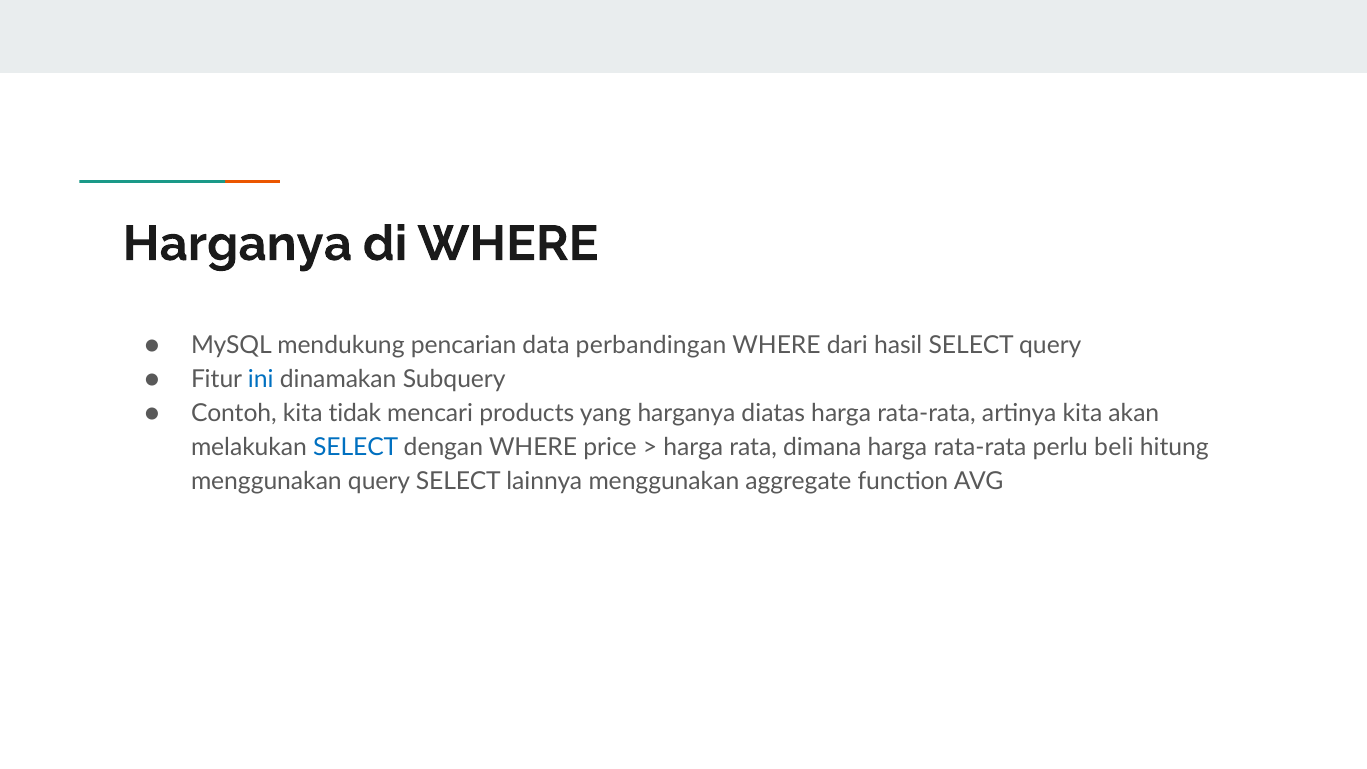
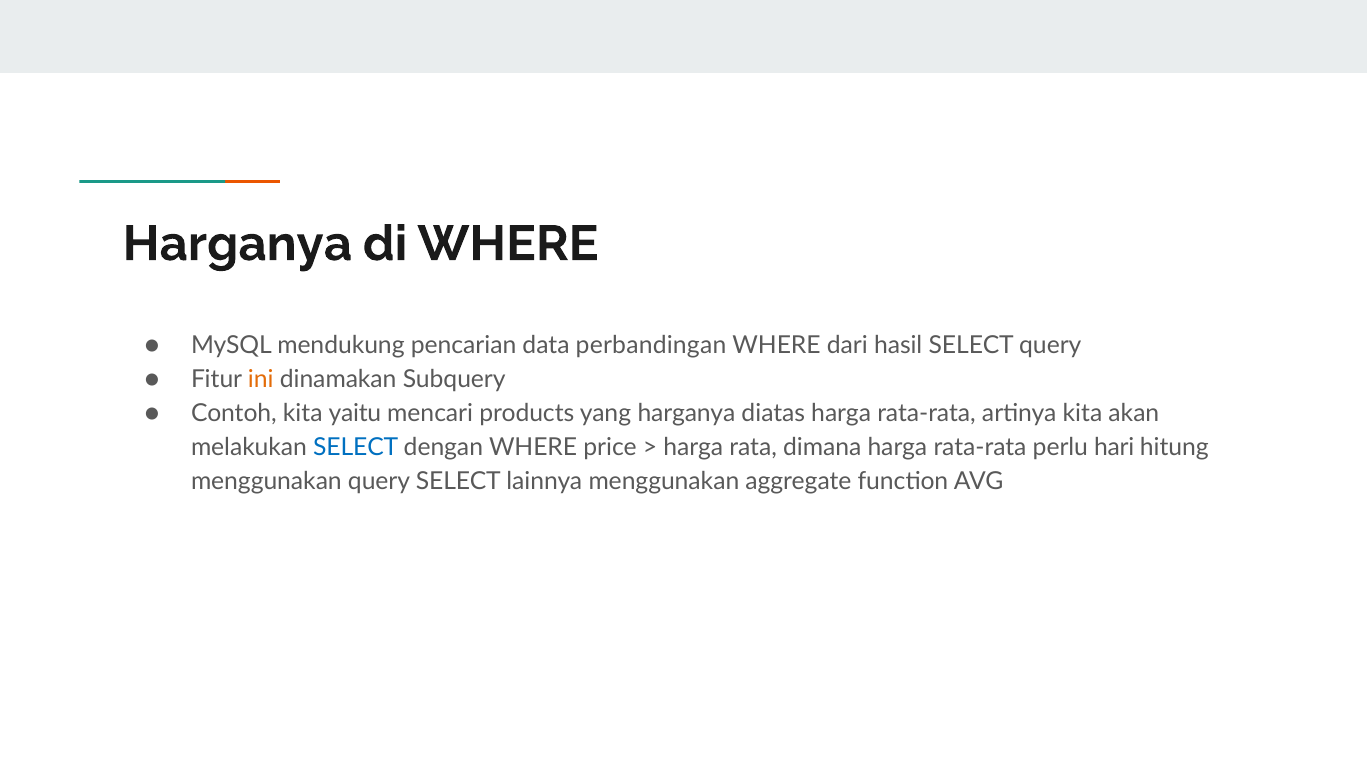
ini colour: blue -> orange (261, 380)
tidak: tidak -> yaitu (355, 414)
beli: beli -> hari (1114, 448)
